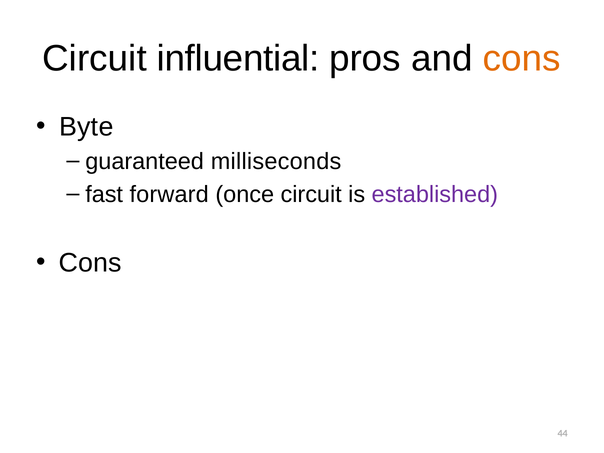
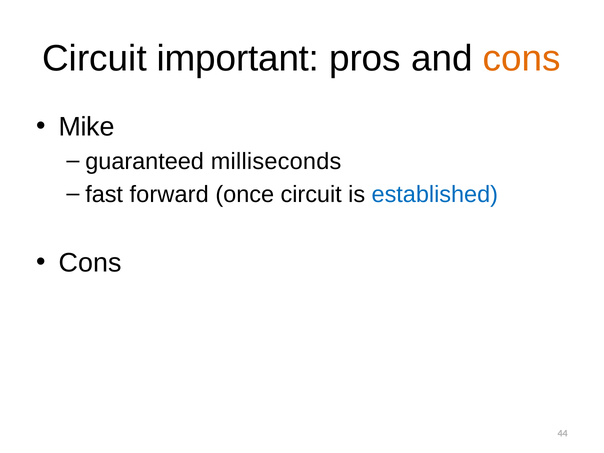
influential: influential -> important (238, 58)
Byte: Byte -> Mike (87, 127)
established colour: purple -> blue (435, 194)
